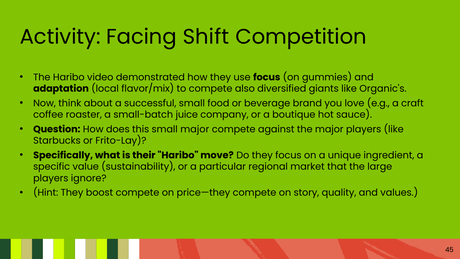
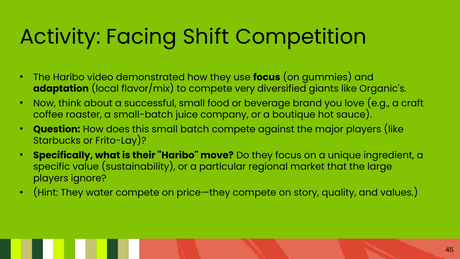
also: also -> very (245, 89)
small major: major -> batch (195, 129)
boost: boost -> water (100, 193)
